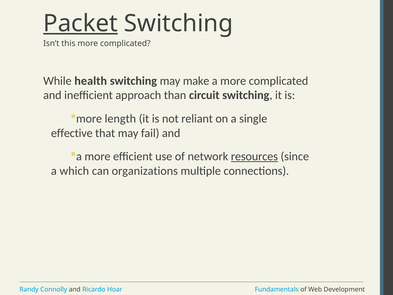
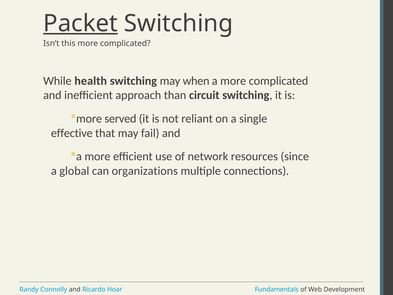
make: make -> when (196, 81)
length: length -> served (120, 119)
resources underline: present -> none (254, 156)
which: which -> global (74, 171)
